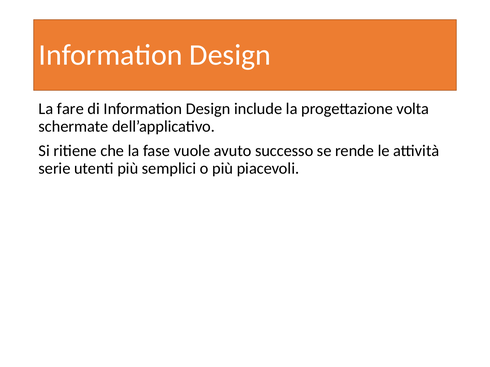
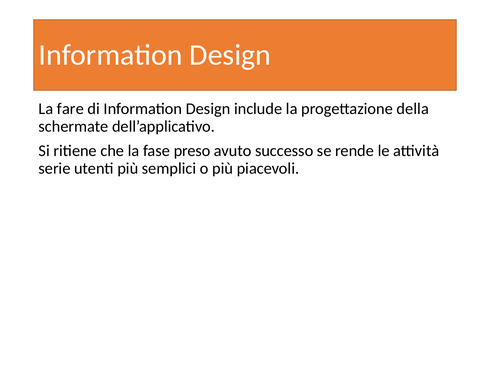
volta: volta -> della (413, 109)
vuole: vuole -> preso (192, 151)
